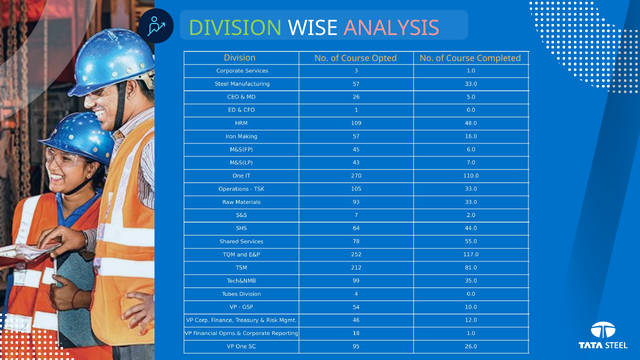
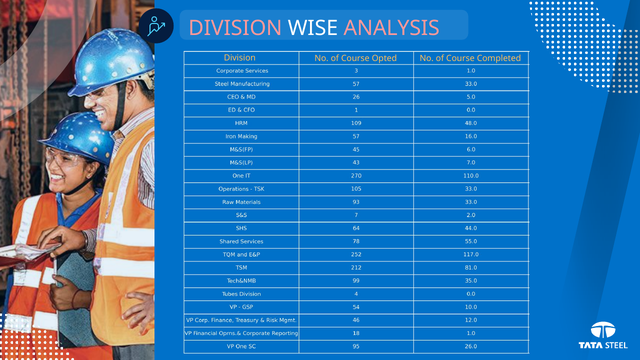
DIVISION colour: light green -> pink (235, 28)
